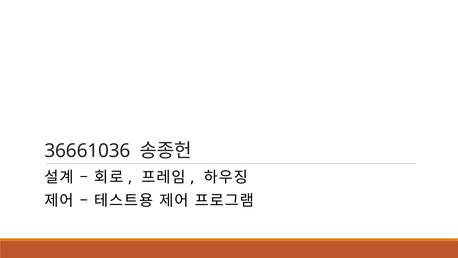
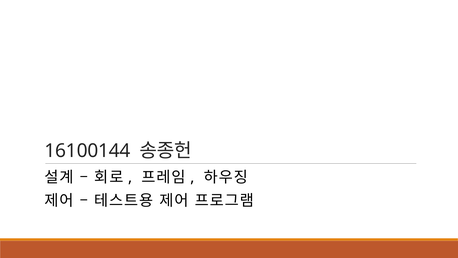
36661036: 36661036 -> 16100144 (88, 151)
